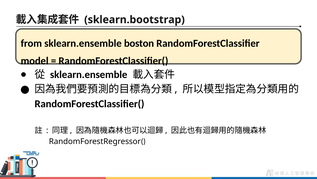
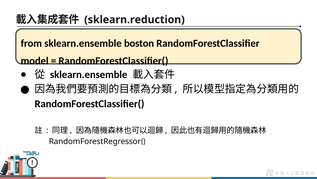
sklearn.bootstrap: sklearn.bootstrap -> sklearn.reduction (134, 20)
